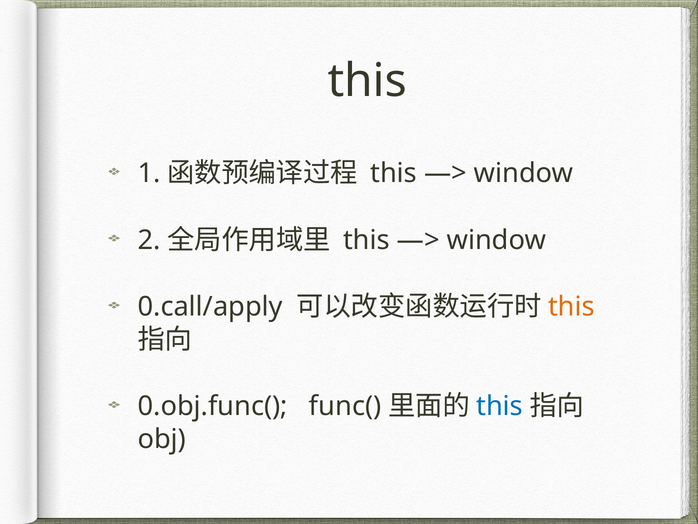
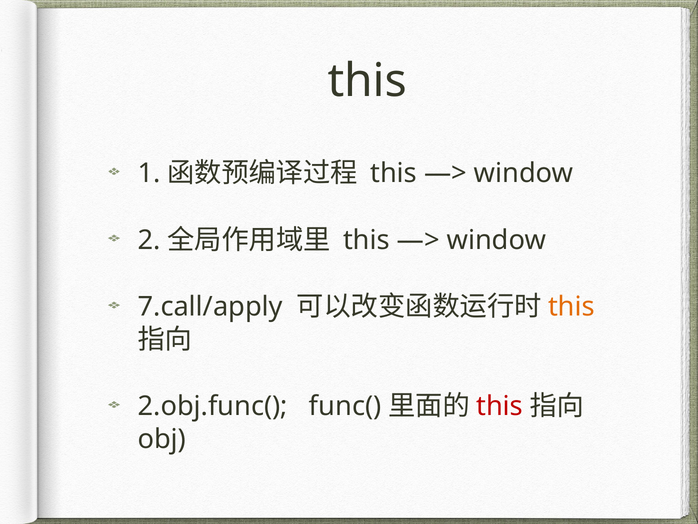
0.call/apply: 0.call/apply -> 7.call/apply (210, 307)
0.obj.func(: 0.obj.func( -> 2.obj.func( (213, 406)
this colour: blue -> red (500, 406)
